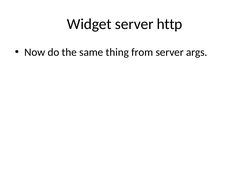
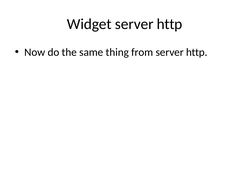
from server args: args -> http (197, 52)
